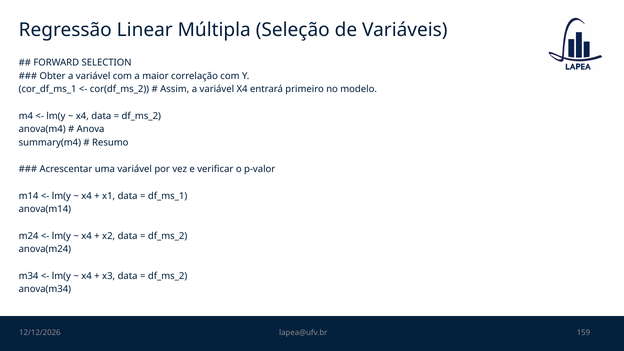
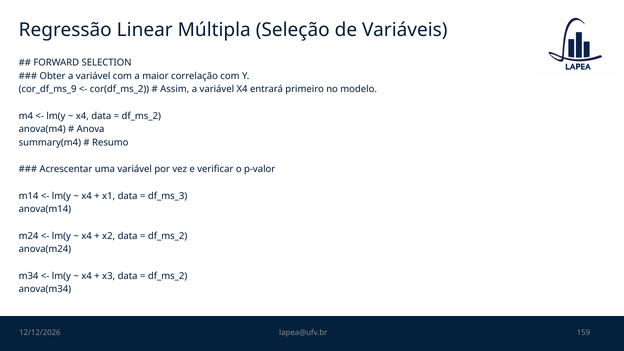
cor_df_ms_1: cor_df_ms_1 -> cor_df_ms_9 (48, 89)
df_ms_1: df_ms_1 -> df_ms_3 (168, 196)
